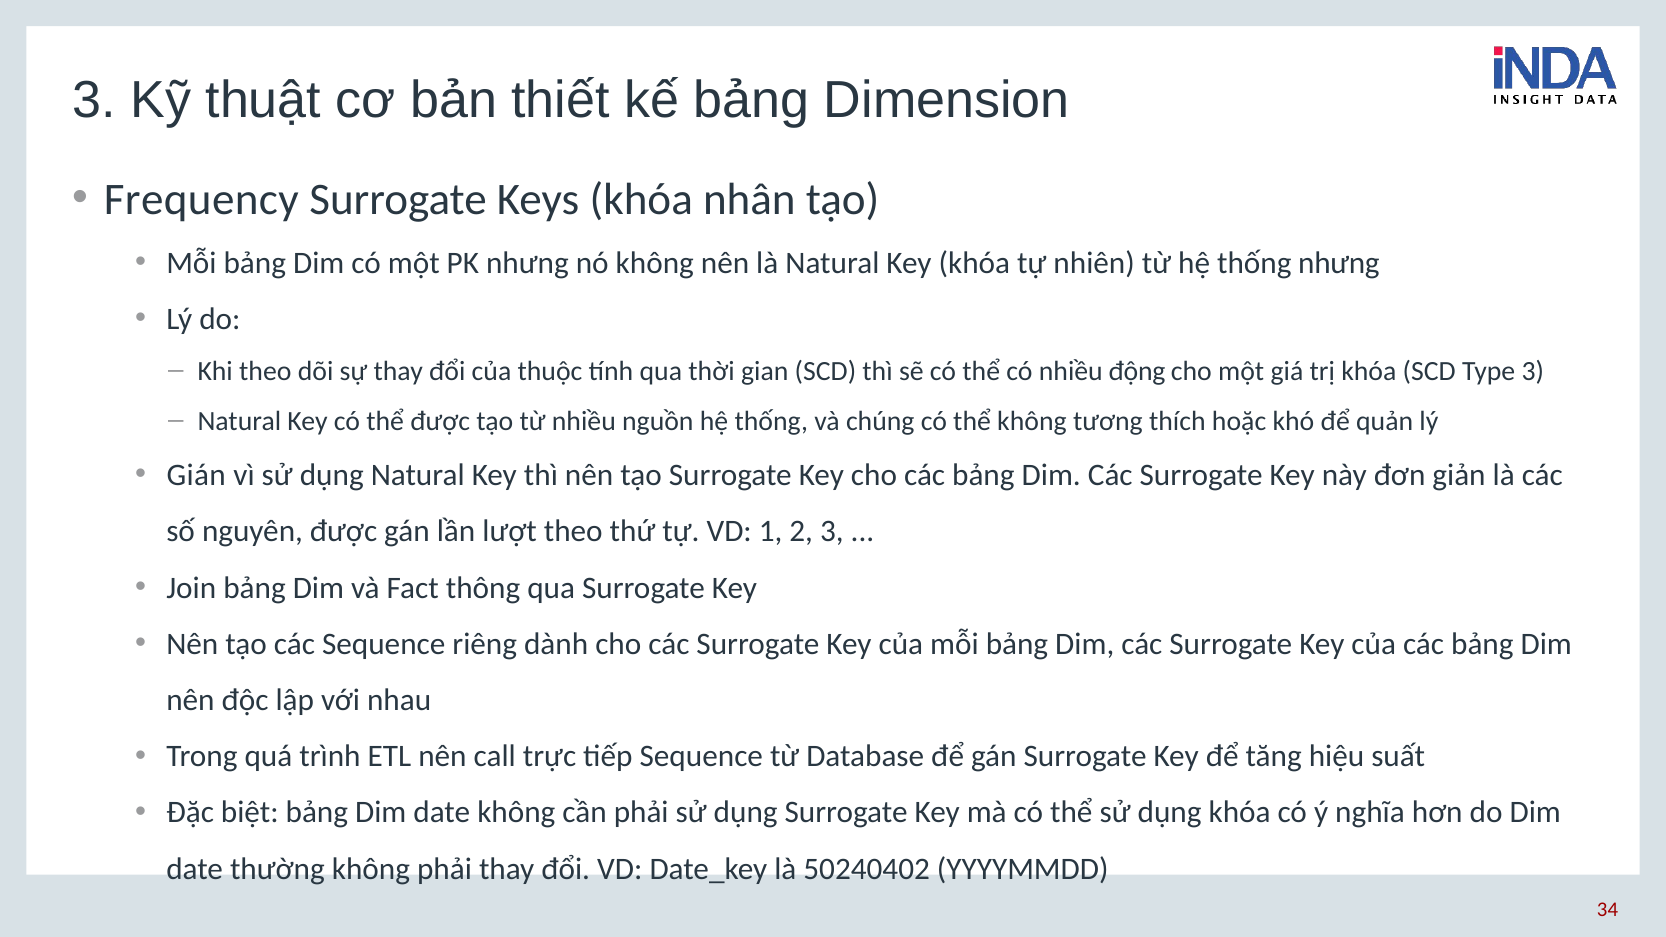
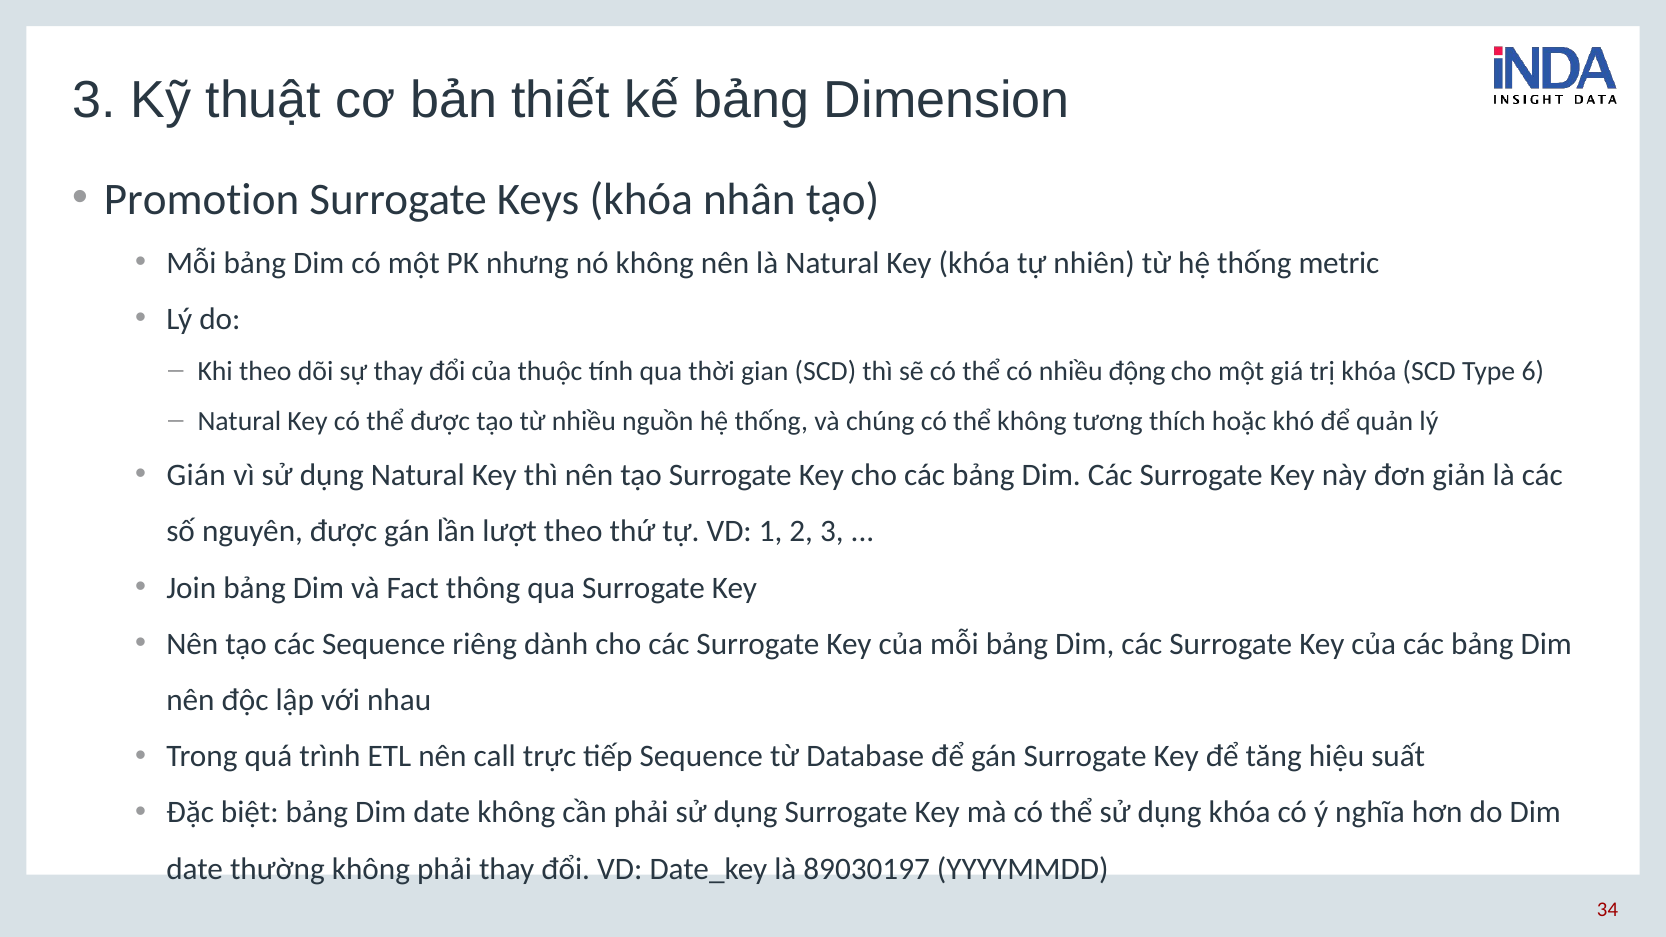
Frequency: Frequency -> Promotion (202, 199)
thống nhưng: nhưng -> metric (1339, 263)
Type 3: 3 -> 6 (1533, 371)
50240402: 50240402 -> 89030197 (867, 869)
